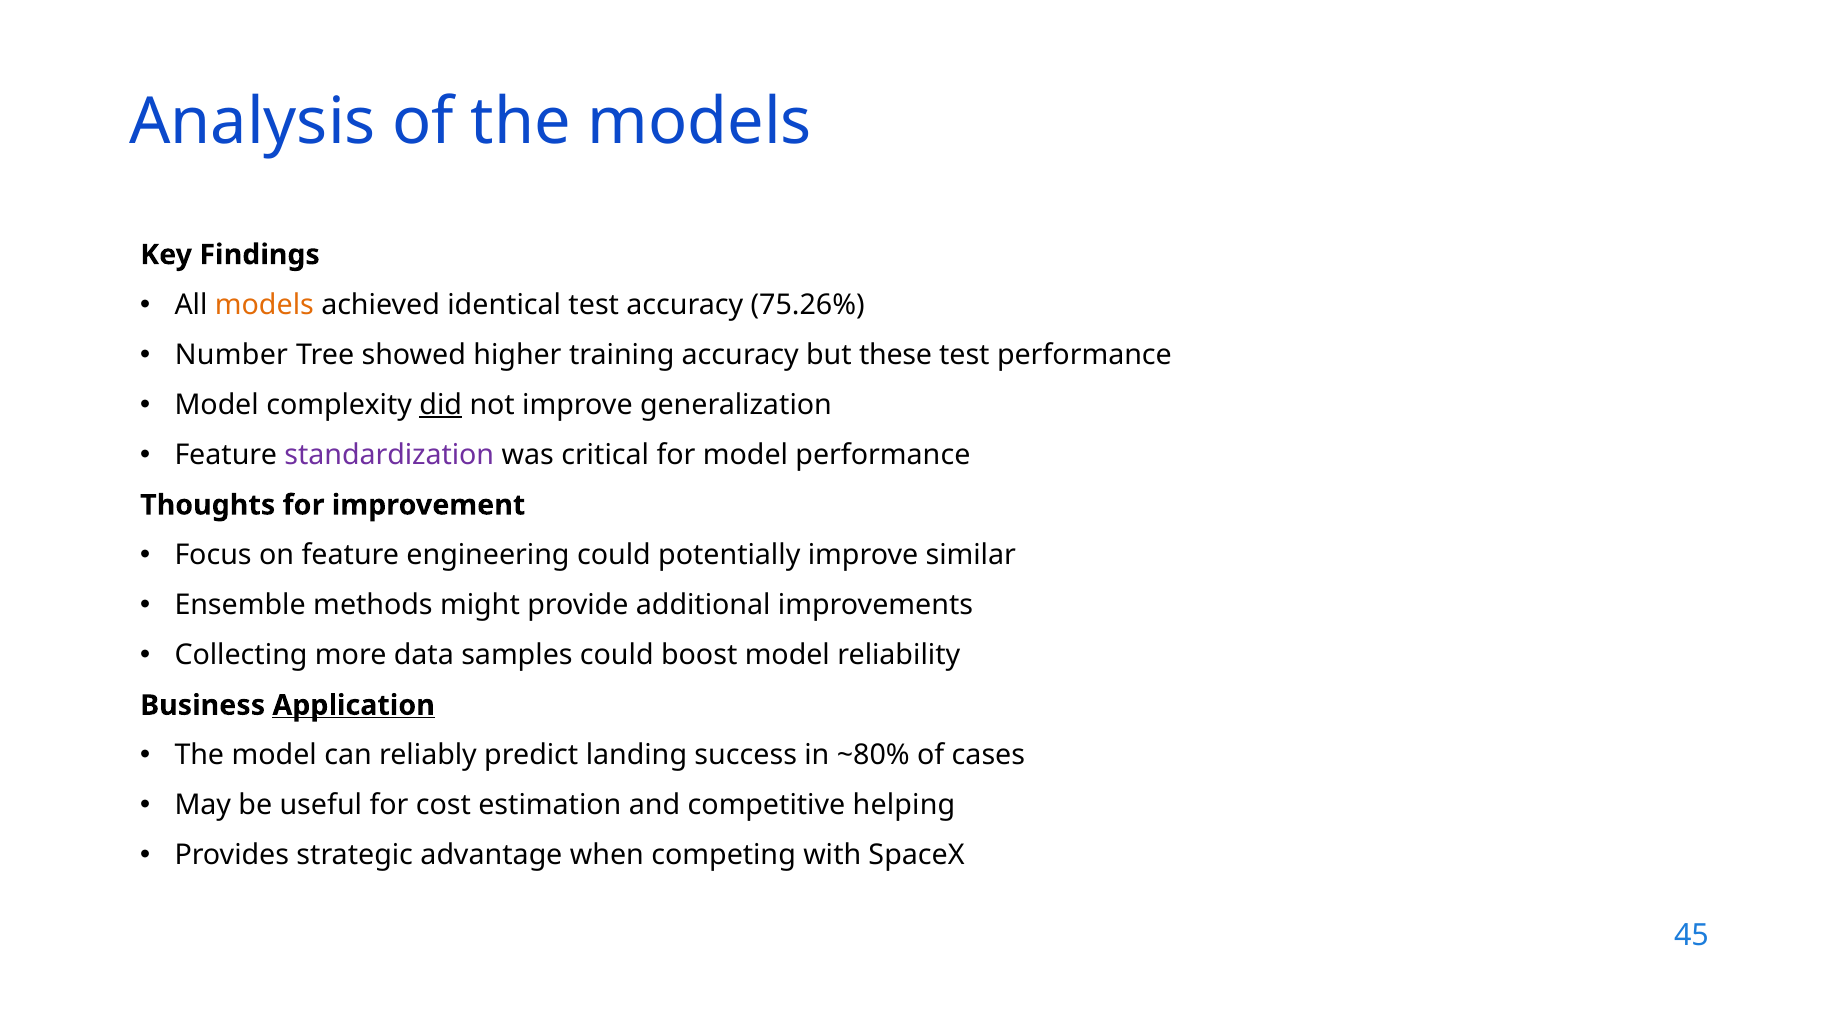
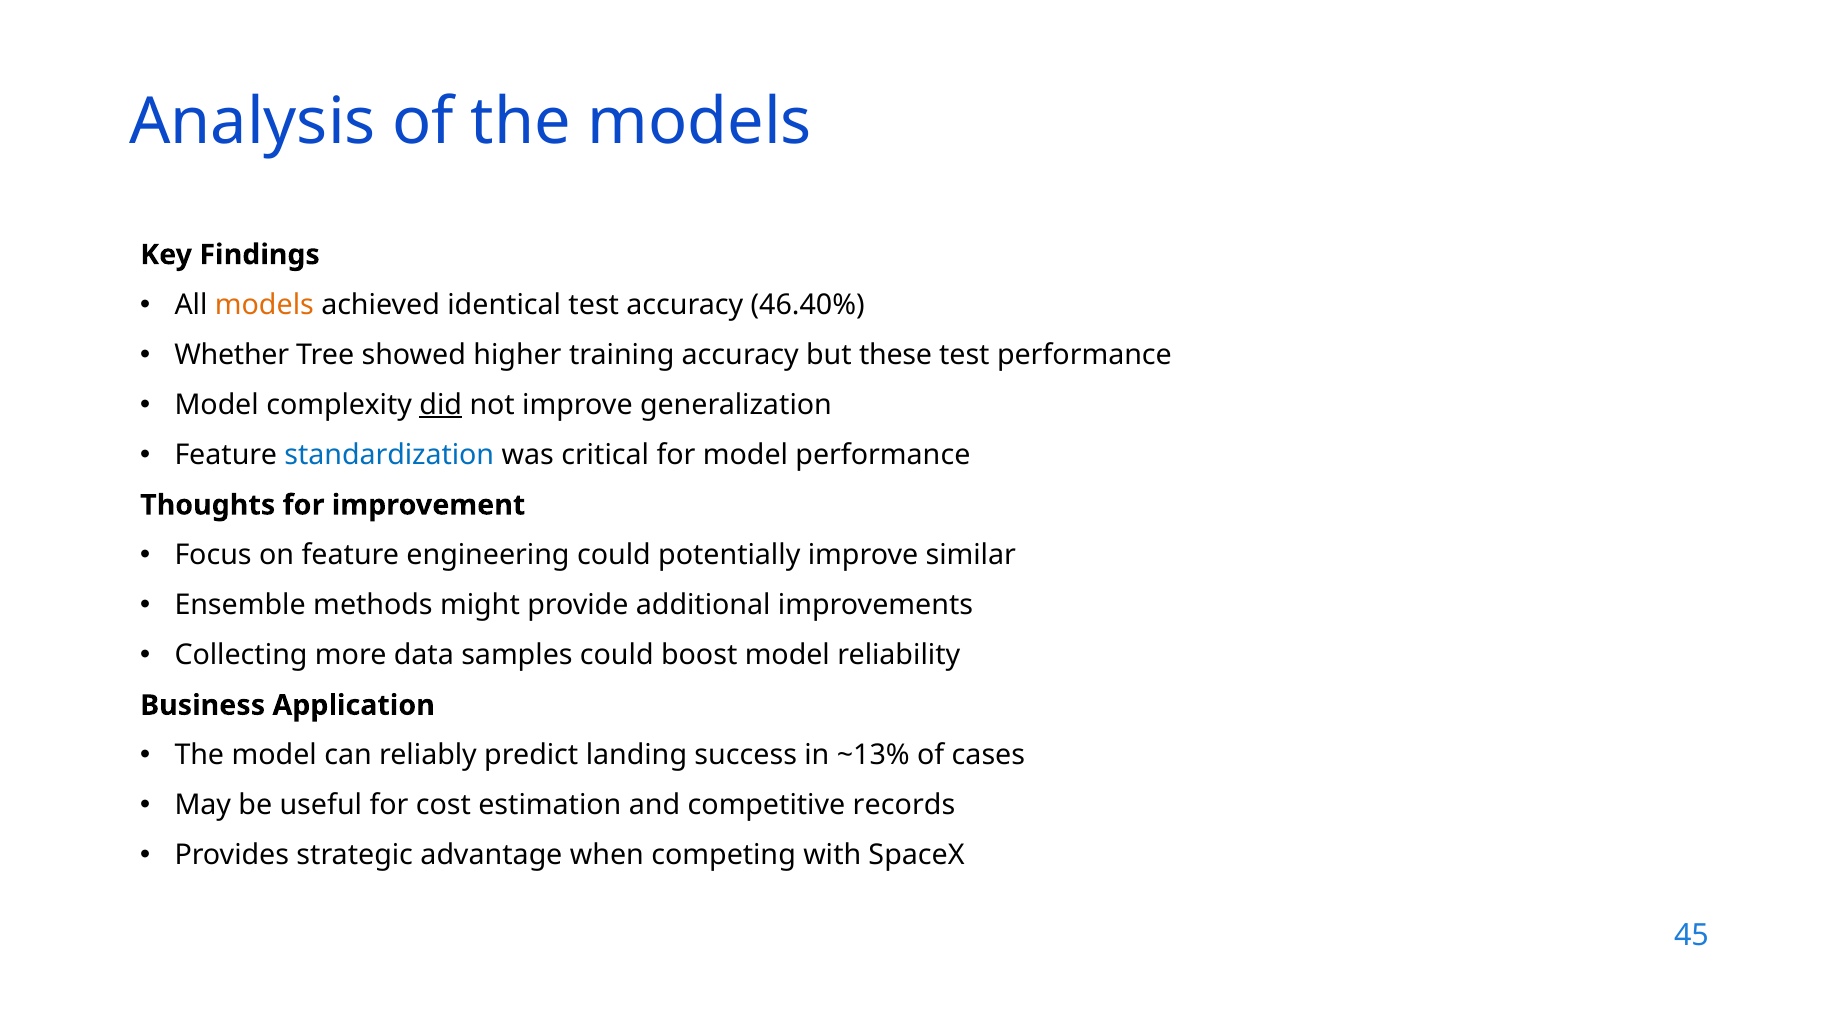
75.26%: 75.26% -> 46.40% (808, 305)
Number: Number -> Whether (232, 355)
standardization colour: purple -> blue (389, 455)
Application underline: present -> none (354, 705)
~80%: ~80% -> ~13% (873, 755)
helping: helping -> records (904, 805)
